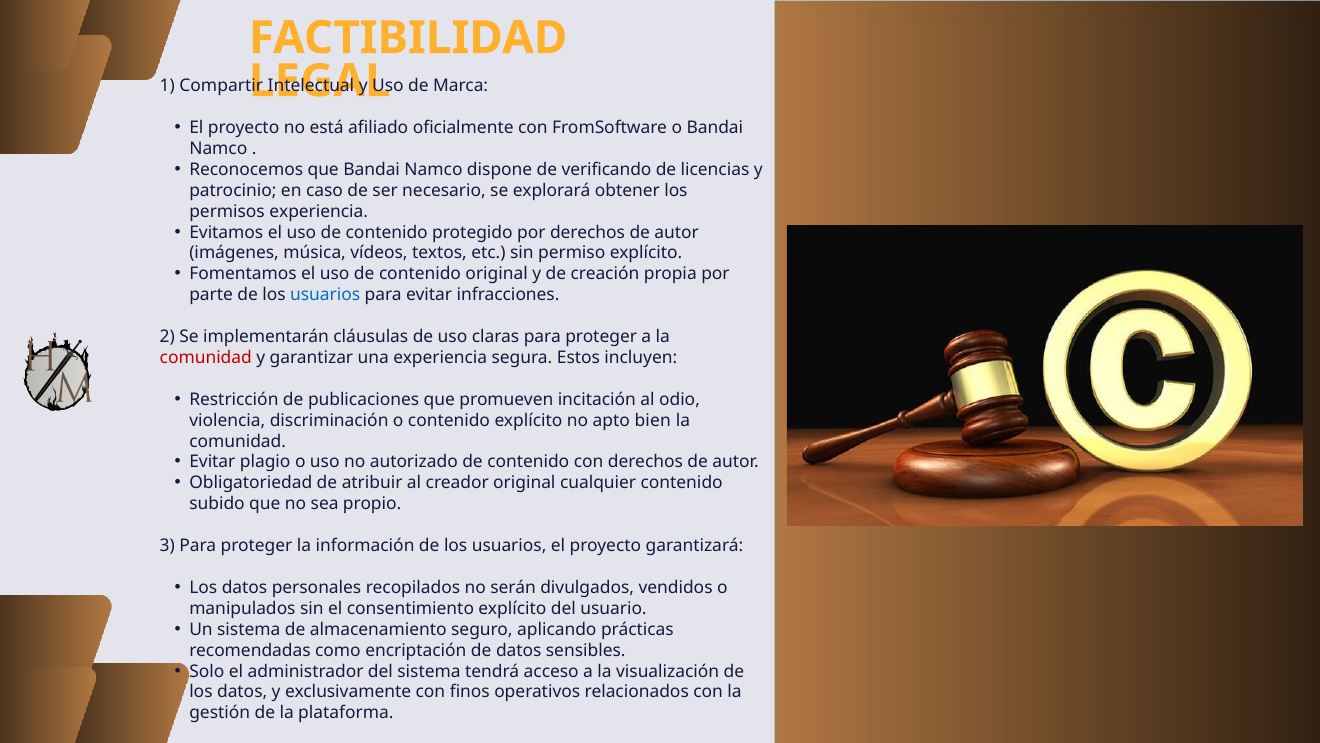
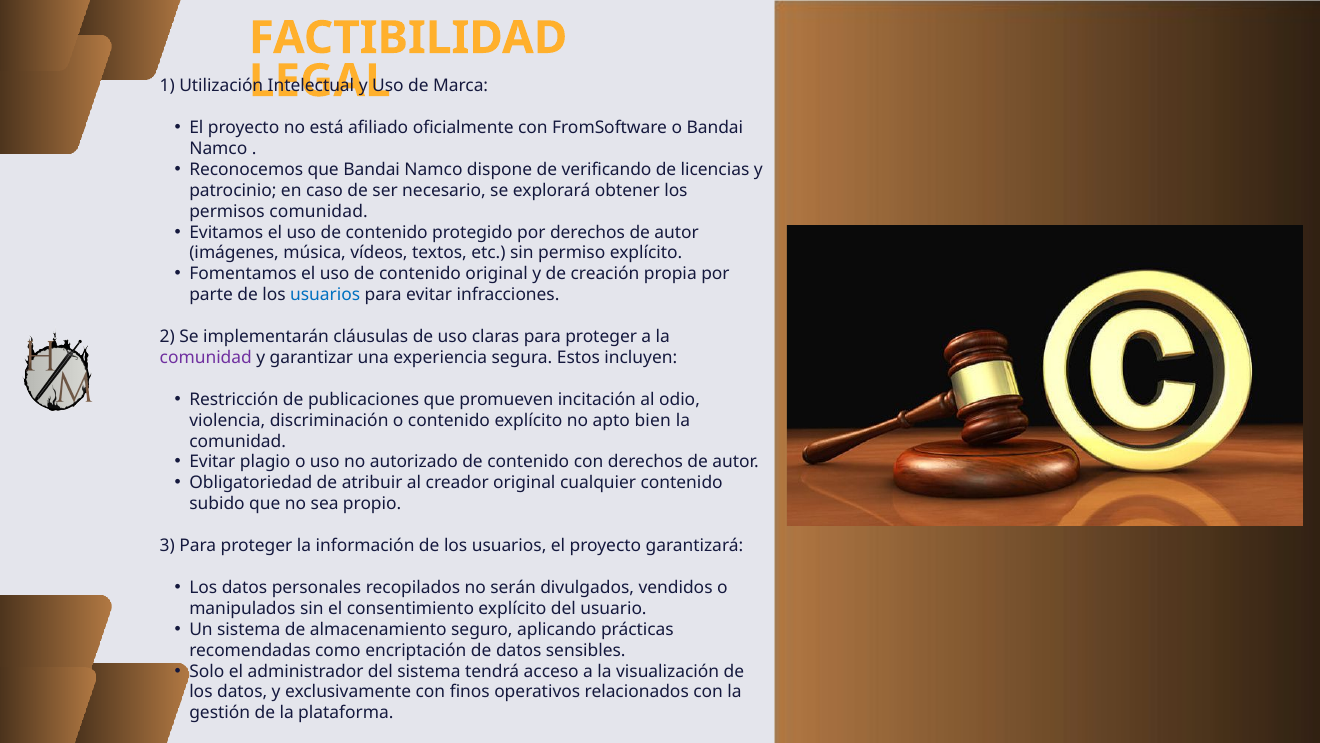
Compartir: Compartir -> Utilización (221, 86)
permisos experiencia: experiencia -> comunidad (319, 211)
comunidad colour: red -> purple (206, 357)
